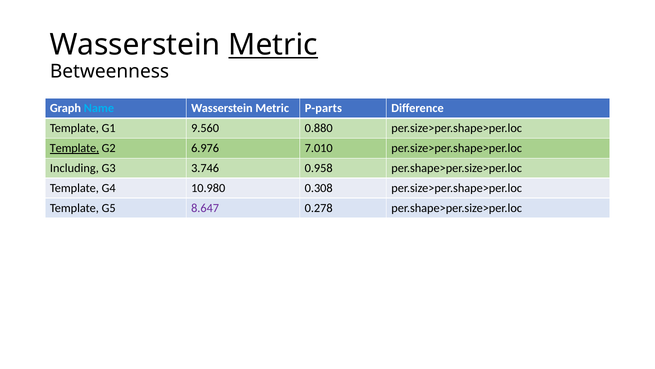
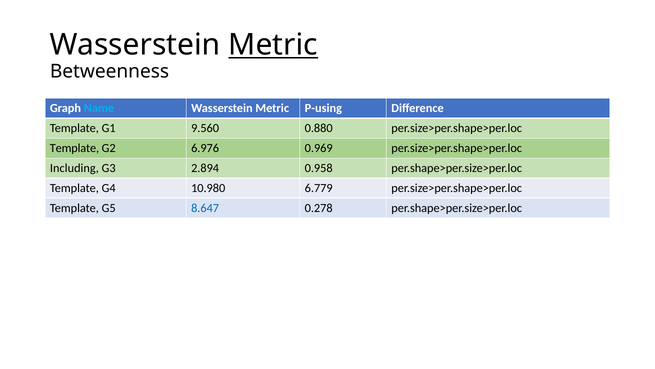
P-parts: P-parts -> P-using (323, 108)
Template underline: present -> none (74, 148)
7.010: 7.010 -> 0.969 (319, 148)
3.746: 3.746 -> 2.894 (205, 168)
0.308: 0.308 -> 6.779 (319, 188)
8.647 colour: purple -> blue (205, 208)
